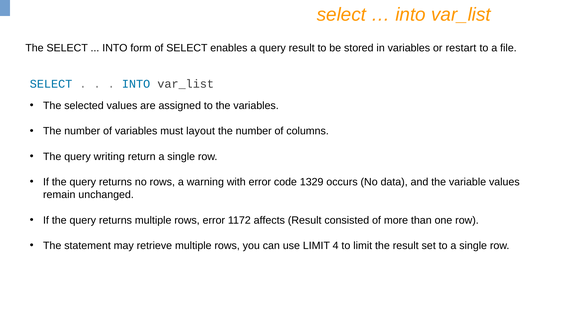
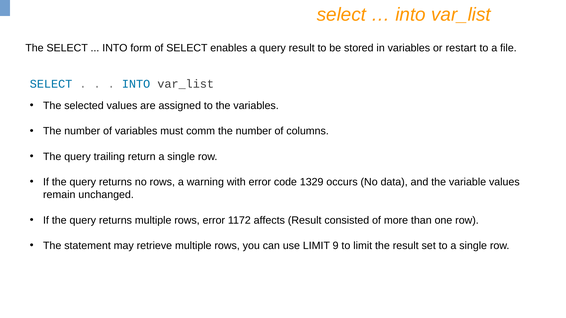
layout: layout -> comm (201, 131)
writing: writing -> trailing (109, 157)
4: 4 -> 9 (336, 246)
